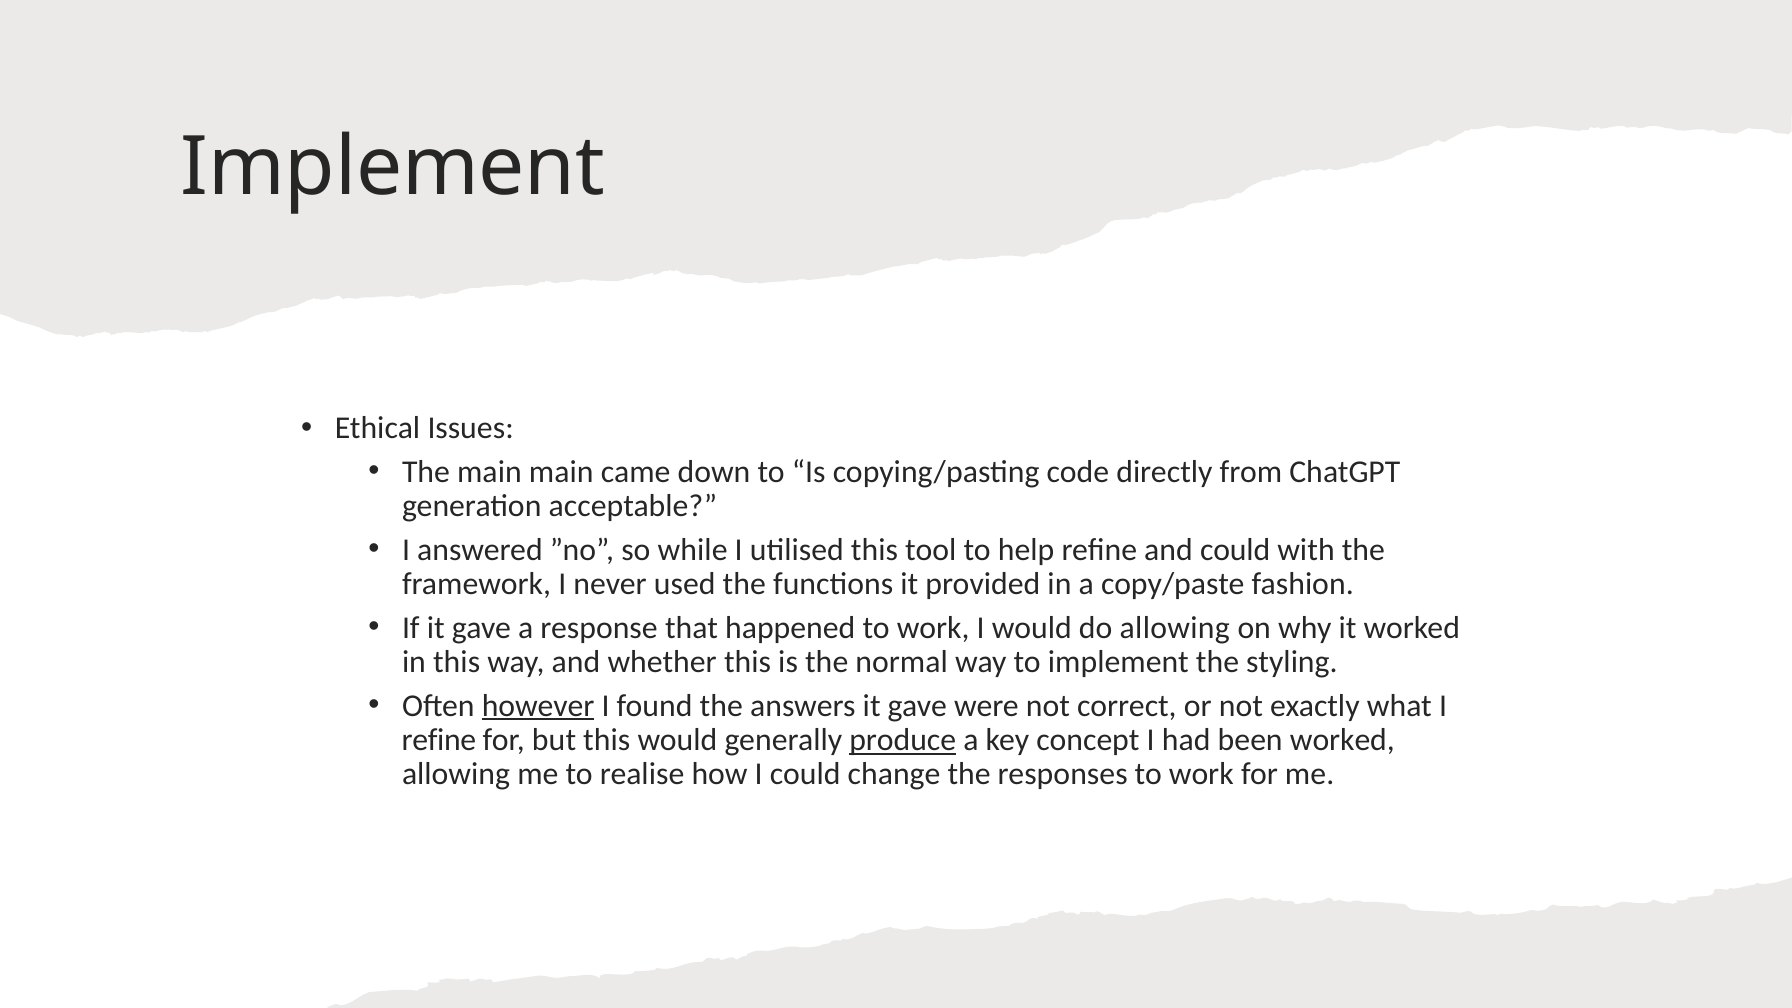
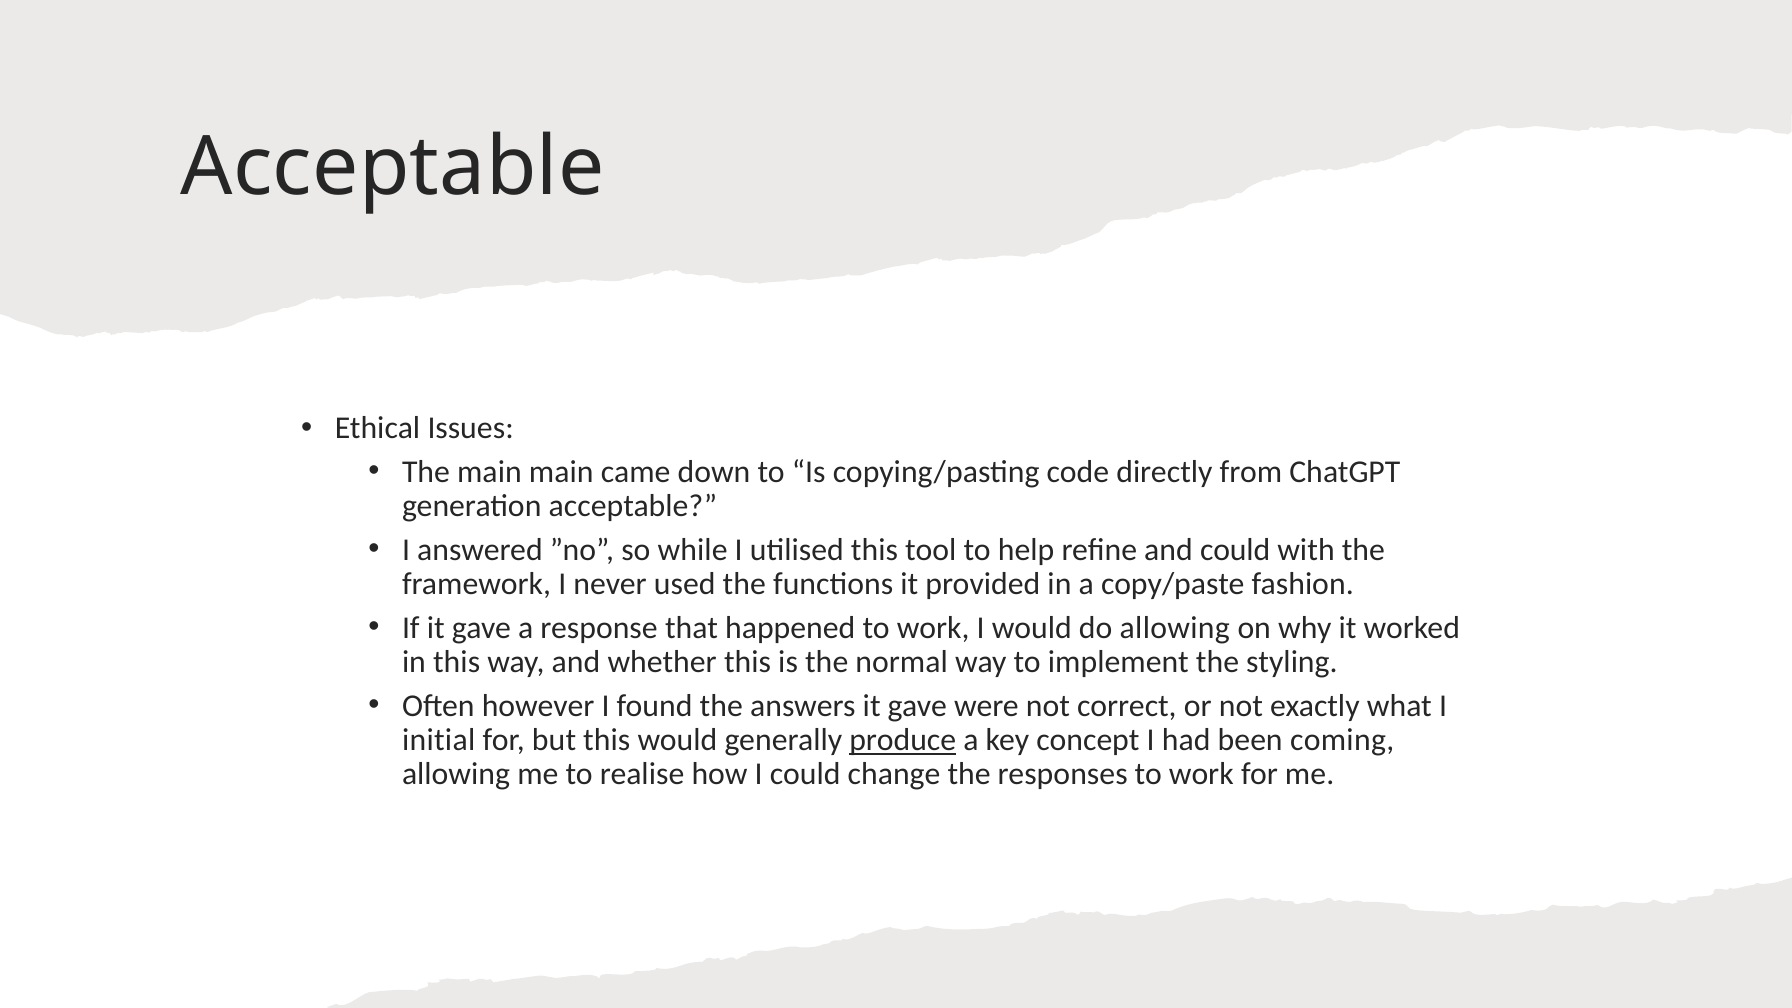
Implement: Implement -> Acceptable (393, 168)
however underline: present -> none (538, 706)
refine: refine -> initial (439, 740)
been worked: worked -> coming (1342, 740)
